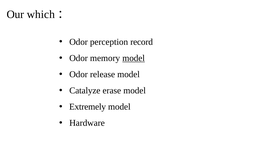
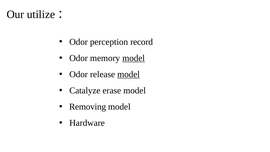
which: which -> utilize (41, 14)
model underline: none -> present (129, 74)
Extremely: Extremely -> Removing (88, 107)
